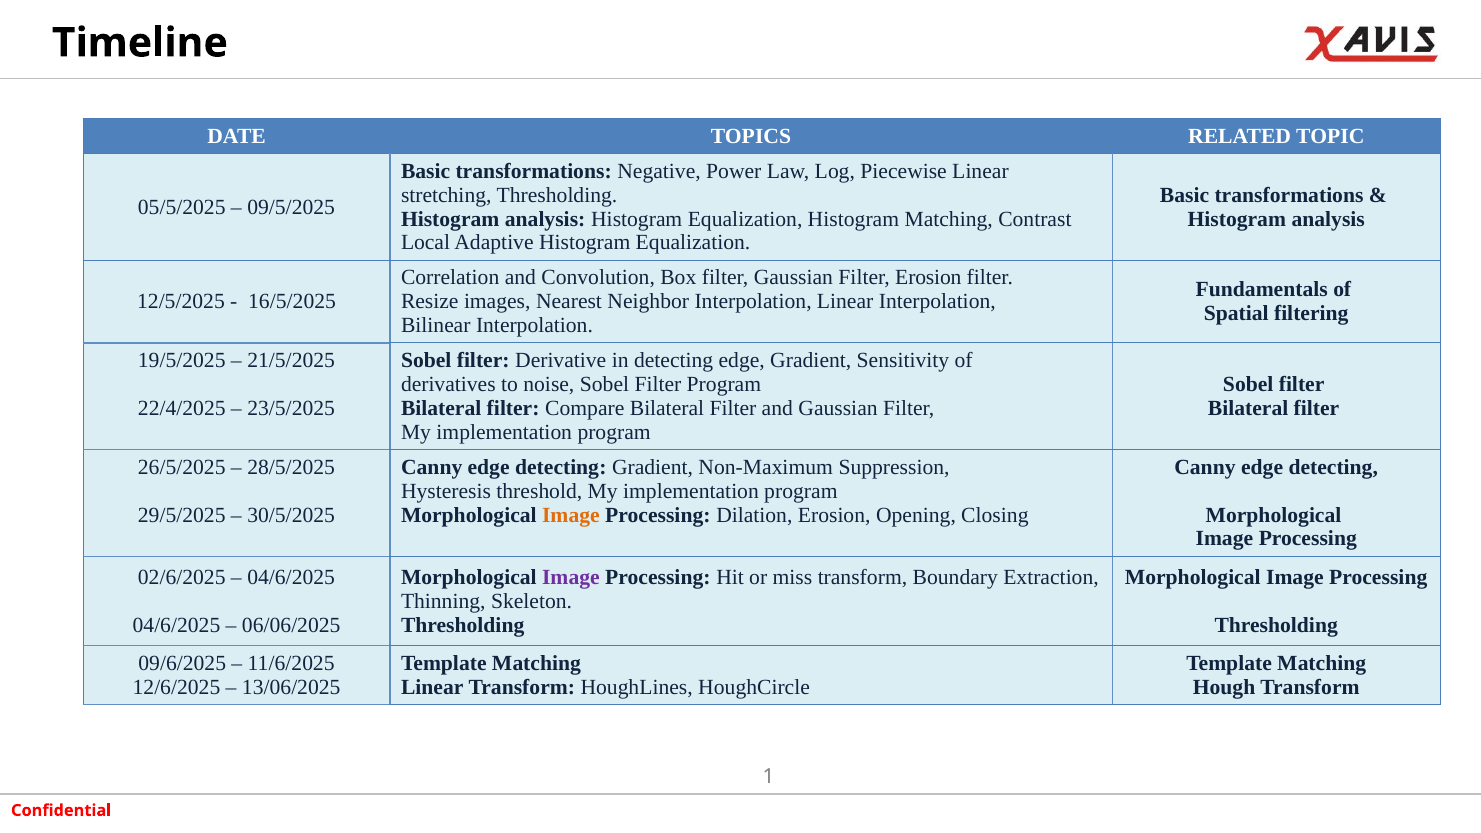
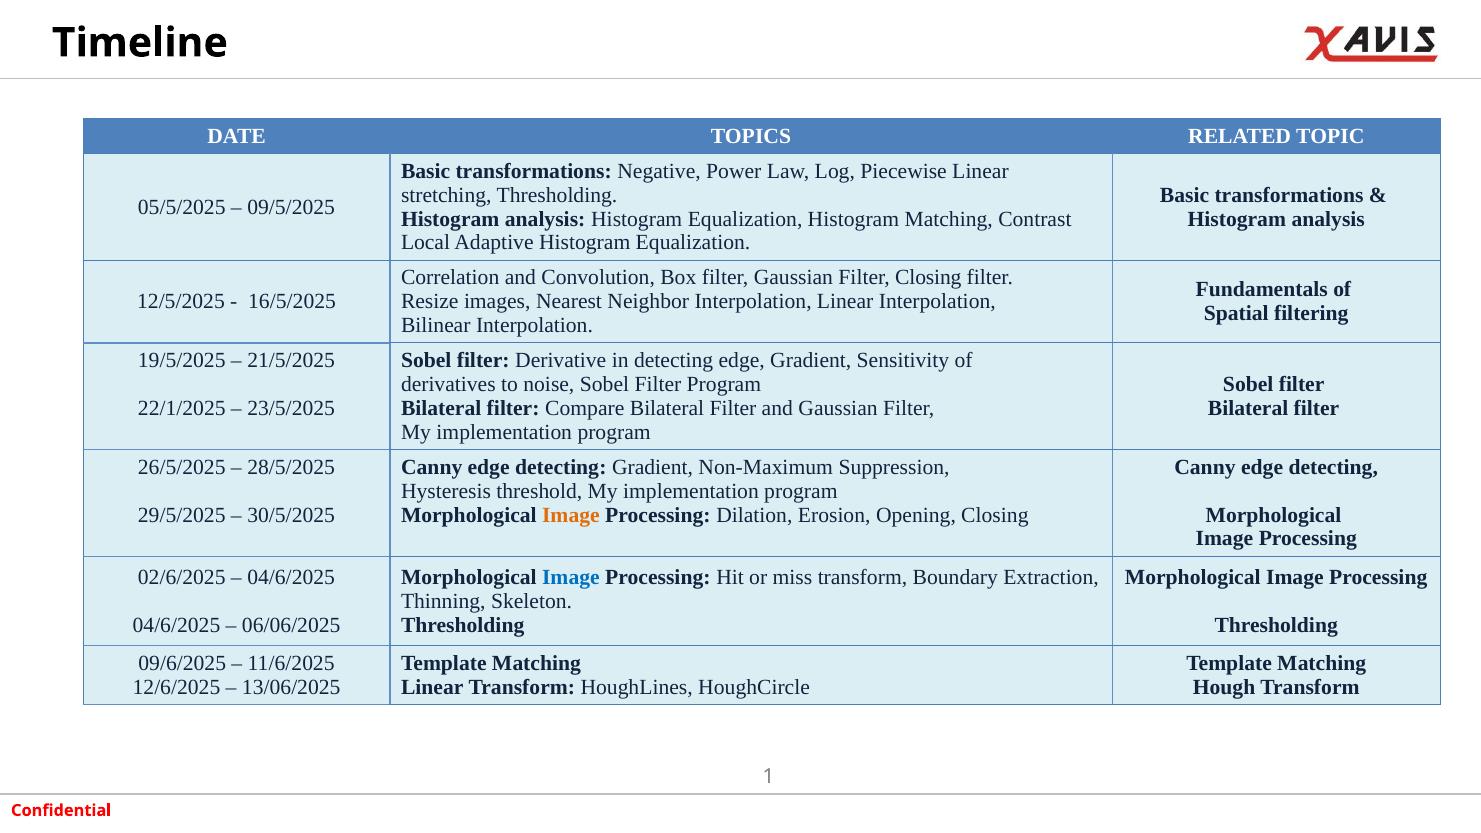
Filter Erosion: Erosion -> Closing (928, 278)
22/4/2025: 22/4/2025 -> 22/1/2025 (182, 408)
Image colour: purple -> blue (571, 577)
